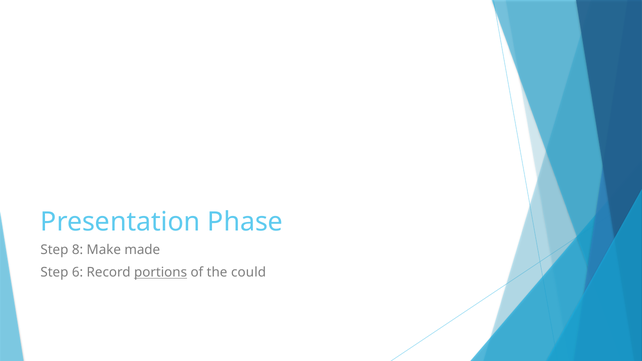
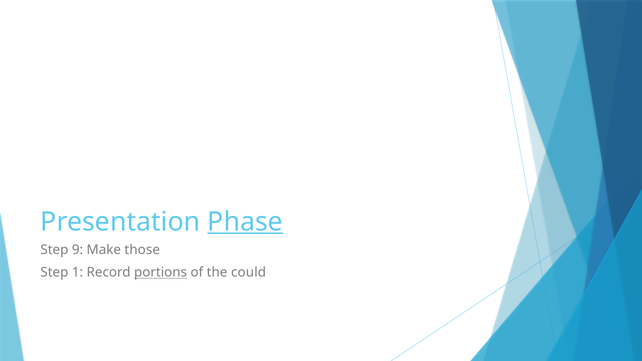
Phase underline: none -> present (245, 222)
8: 8 -> 9 (78, 250)
made: made -> those (142, 250)
6: 6 -> 1 (78, 273)
